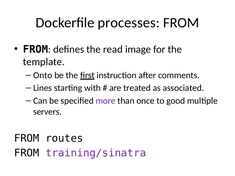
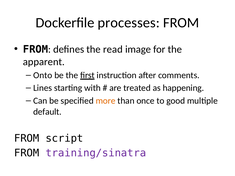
template: template -> apparent (44, 62)
associated: associated -> happening (183, 88)
more colour: purple -> orange (106, 101)
servers: servers -> default (47, 112)
routes: routes -> script (64, 139)
